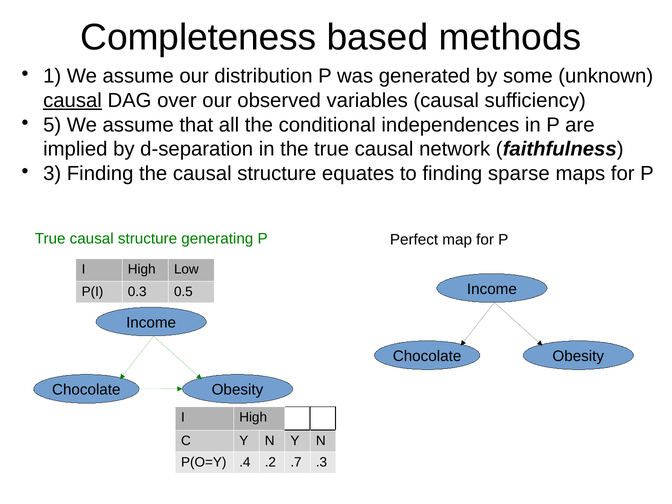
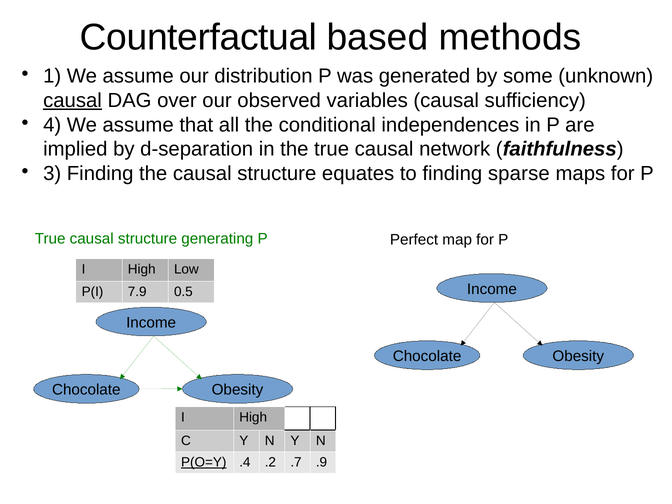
Completeness: Completeness -> Counterfactual (199, 37)
5: 5 -> 4 (52, 125)
0.3: 0.3 -> 7.9 (137, 292)
P(O=Y underline: none -> present (204, 462)
.3: .3 -> .9 (322, 462)
